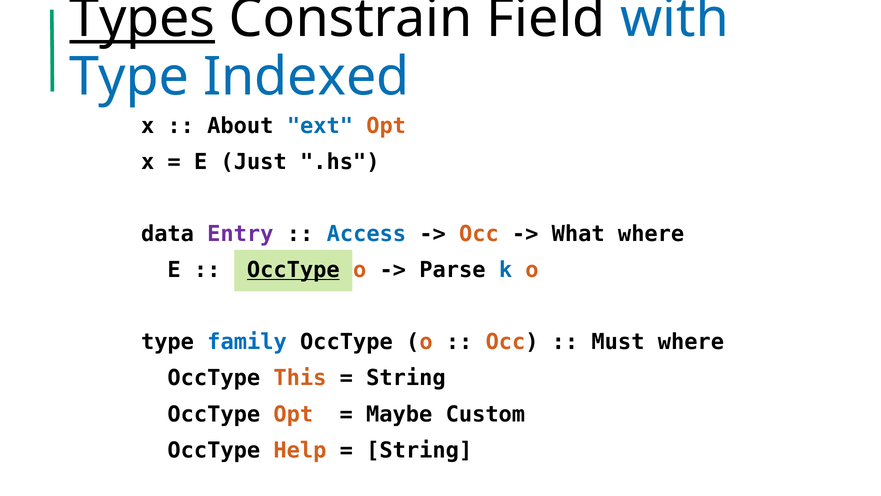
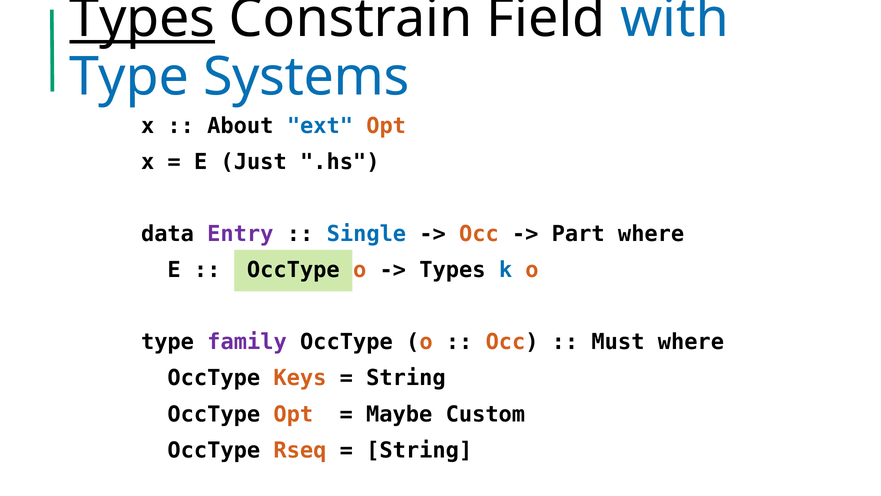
Indexed: Indexed -> Systems (306, 77)
Access: Access -> Single (366, 234)
What: What -> Part (578, 234)
OccType underline: present -> none (293, 270)
Parse: Parse -> Types (452, 270)
family colour: blue -> purple (247, 342)
This: This -> Keys (300, 378)
Help: Help -> Rseq (300, 450)
